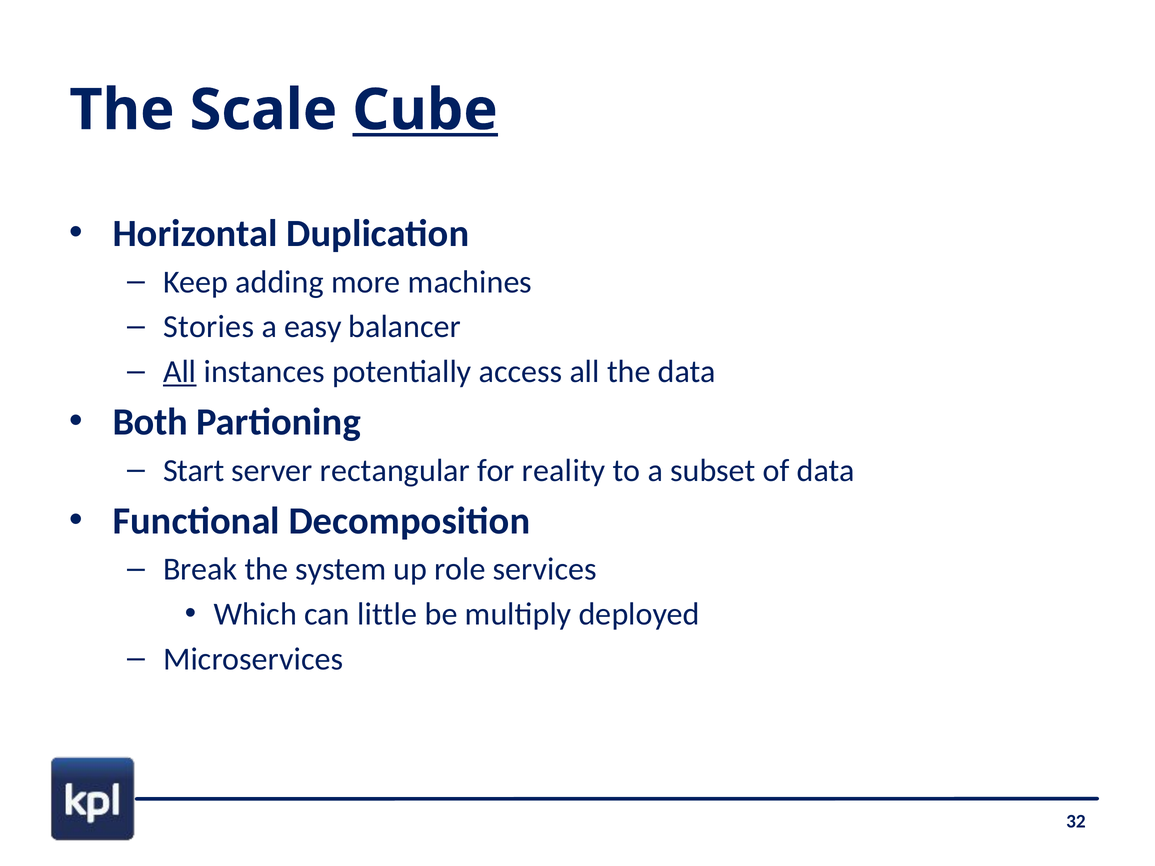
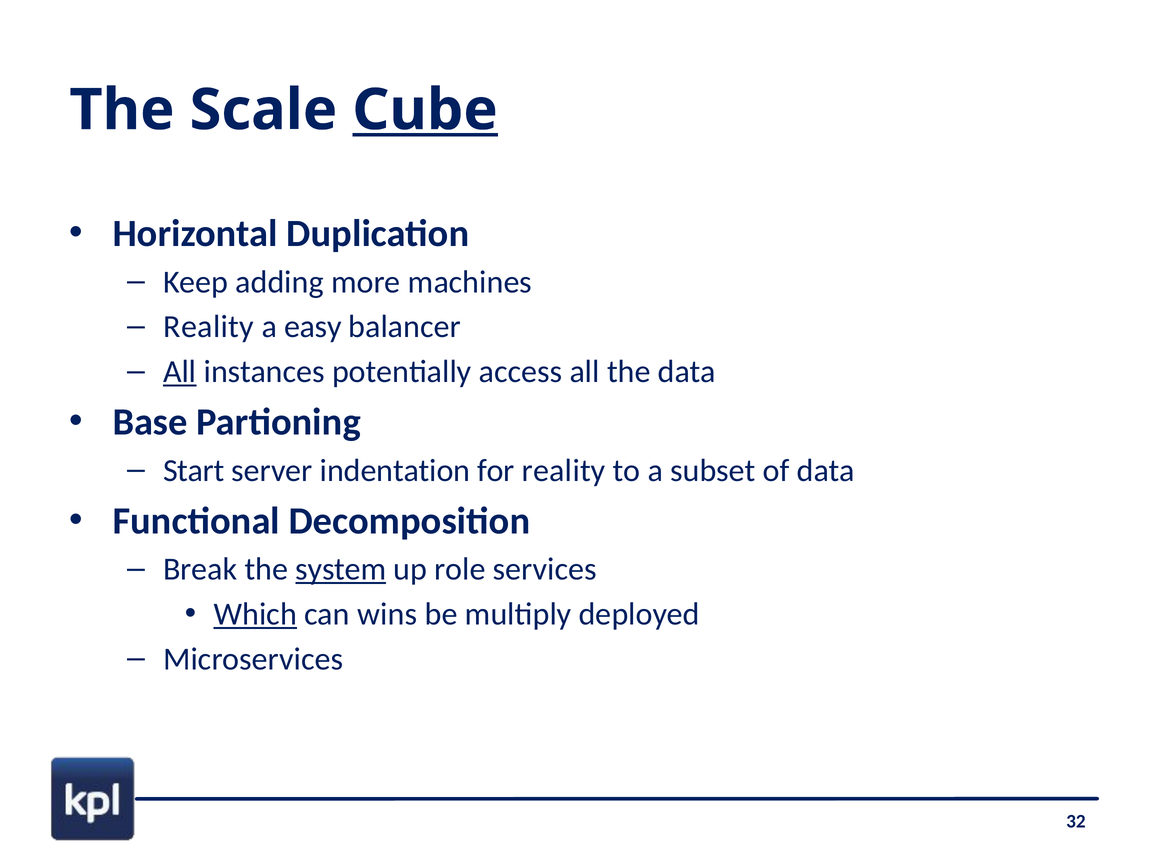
Stories: Stories -> Reality (209, 327)
Both: Both -> Base (150, 422)
rectangular: rectangular -> indentation (395, 471)
system underline: none -> present (341, 569)
Which underline: none -> present (255, 614)
little: little -> wins (387, 614)
